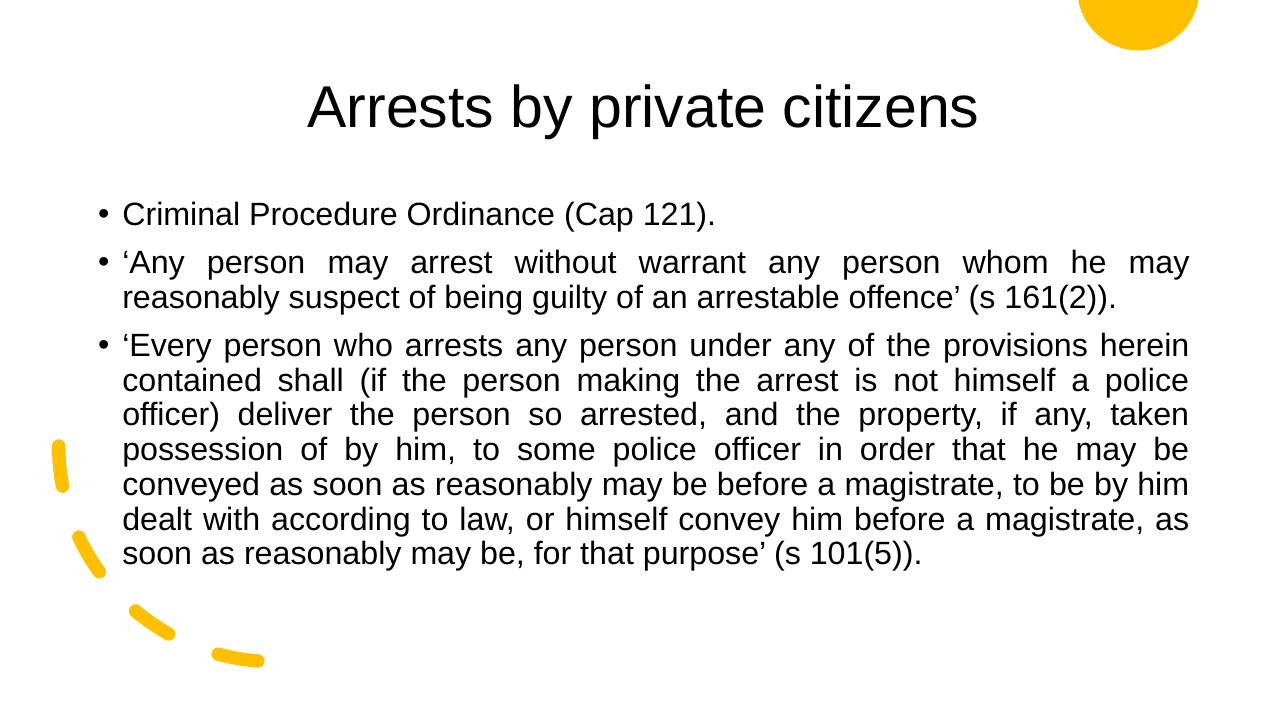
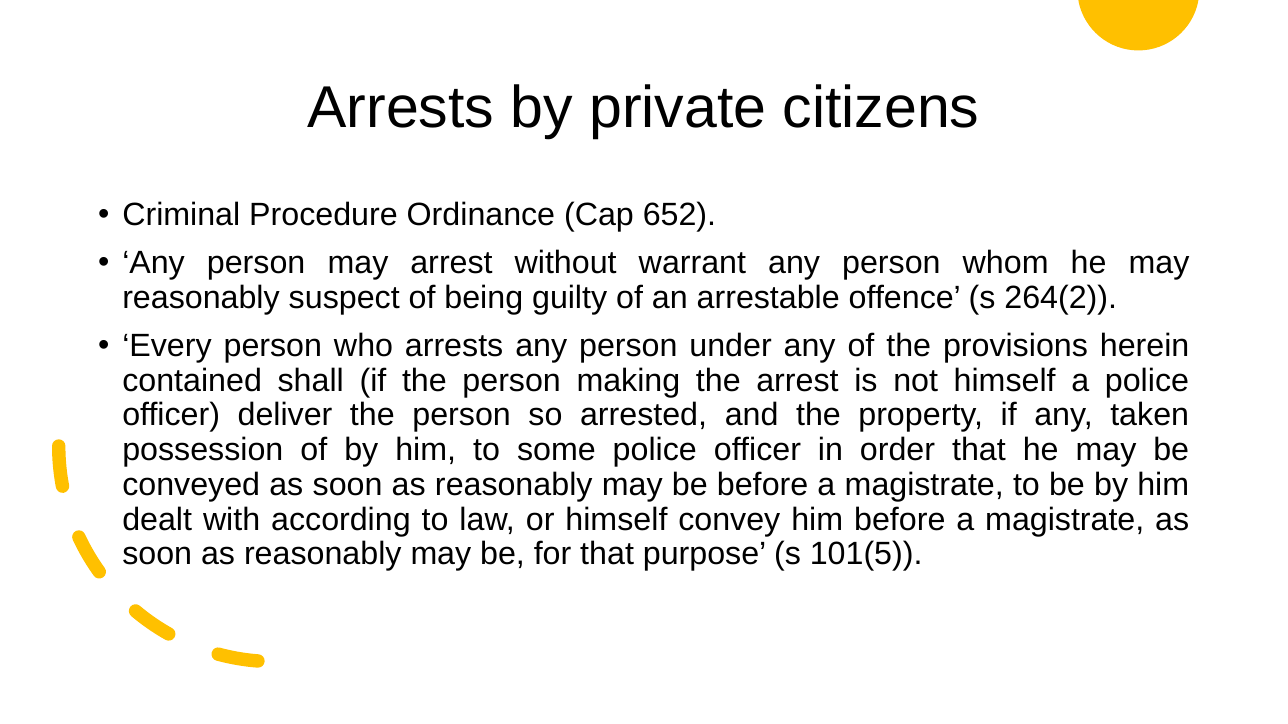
121: 121 -> 652 (679, 215)
161(2: 161(2 -> 264(2 (1061, 298)
